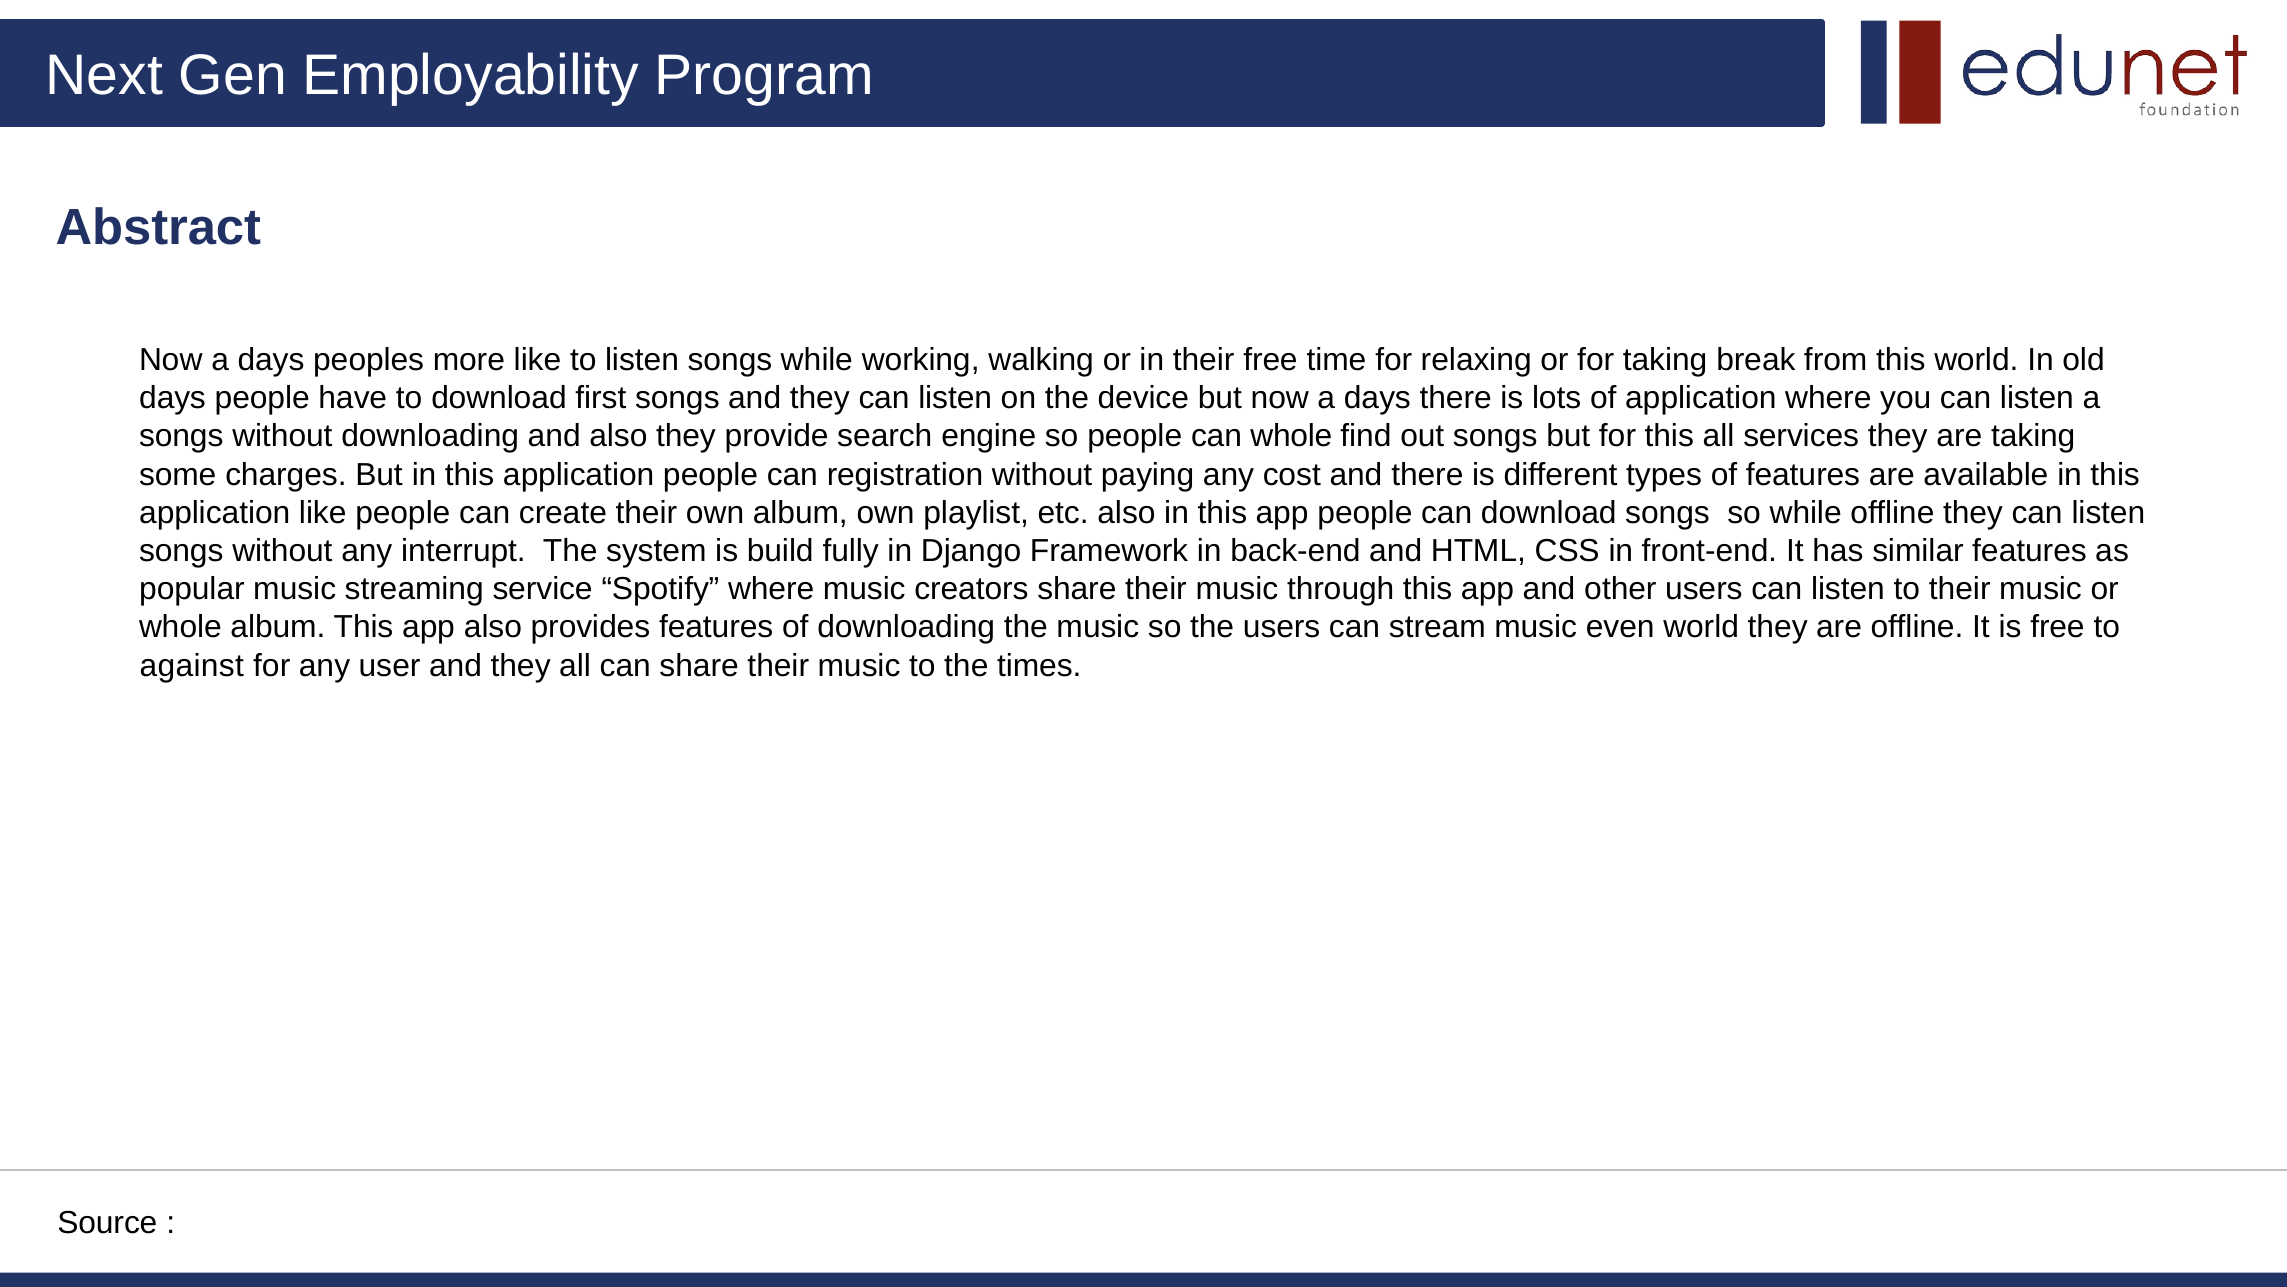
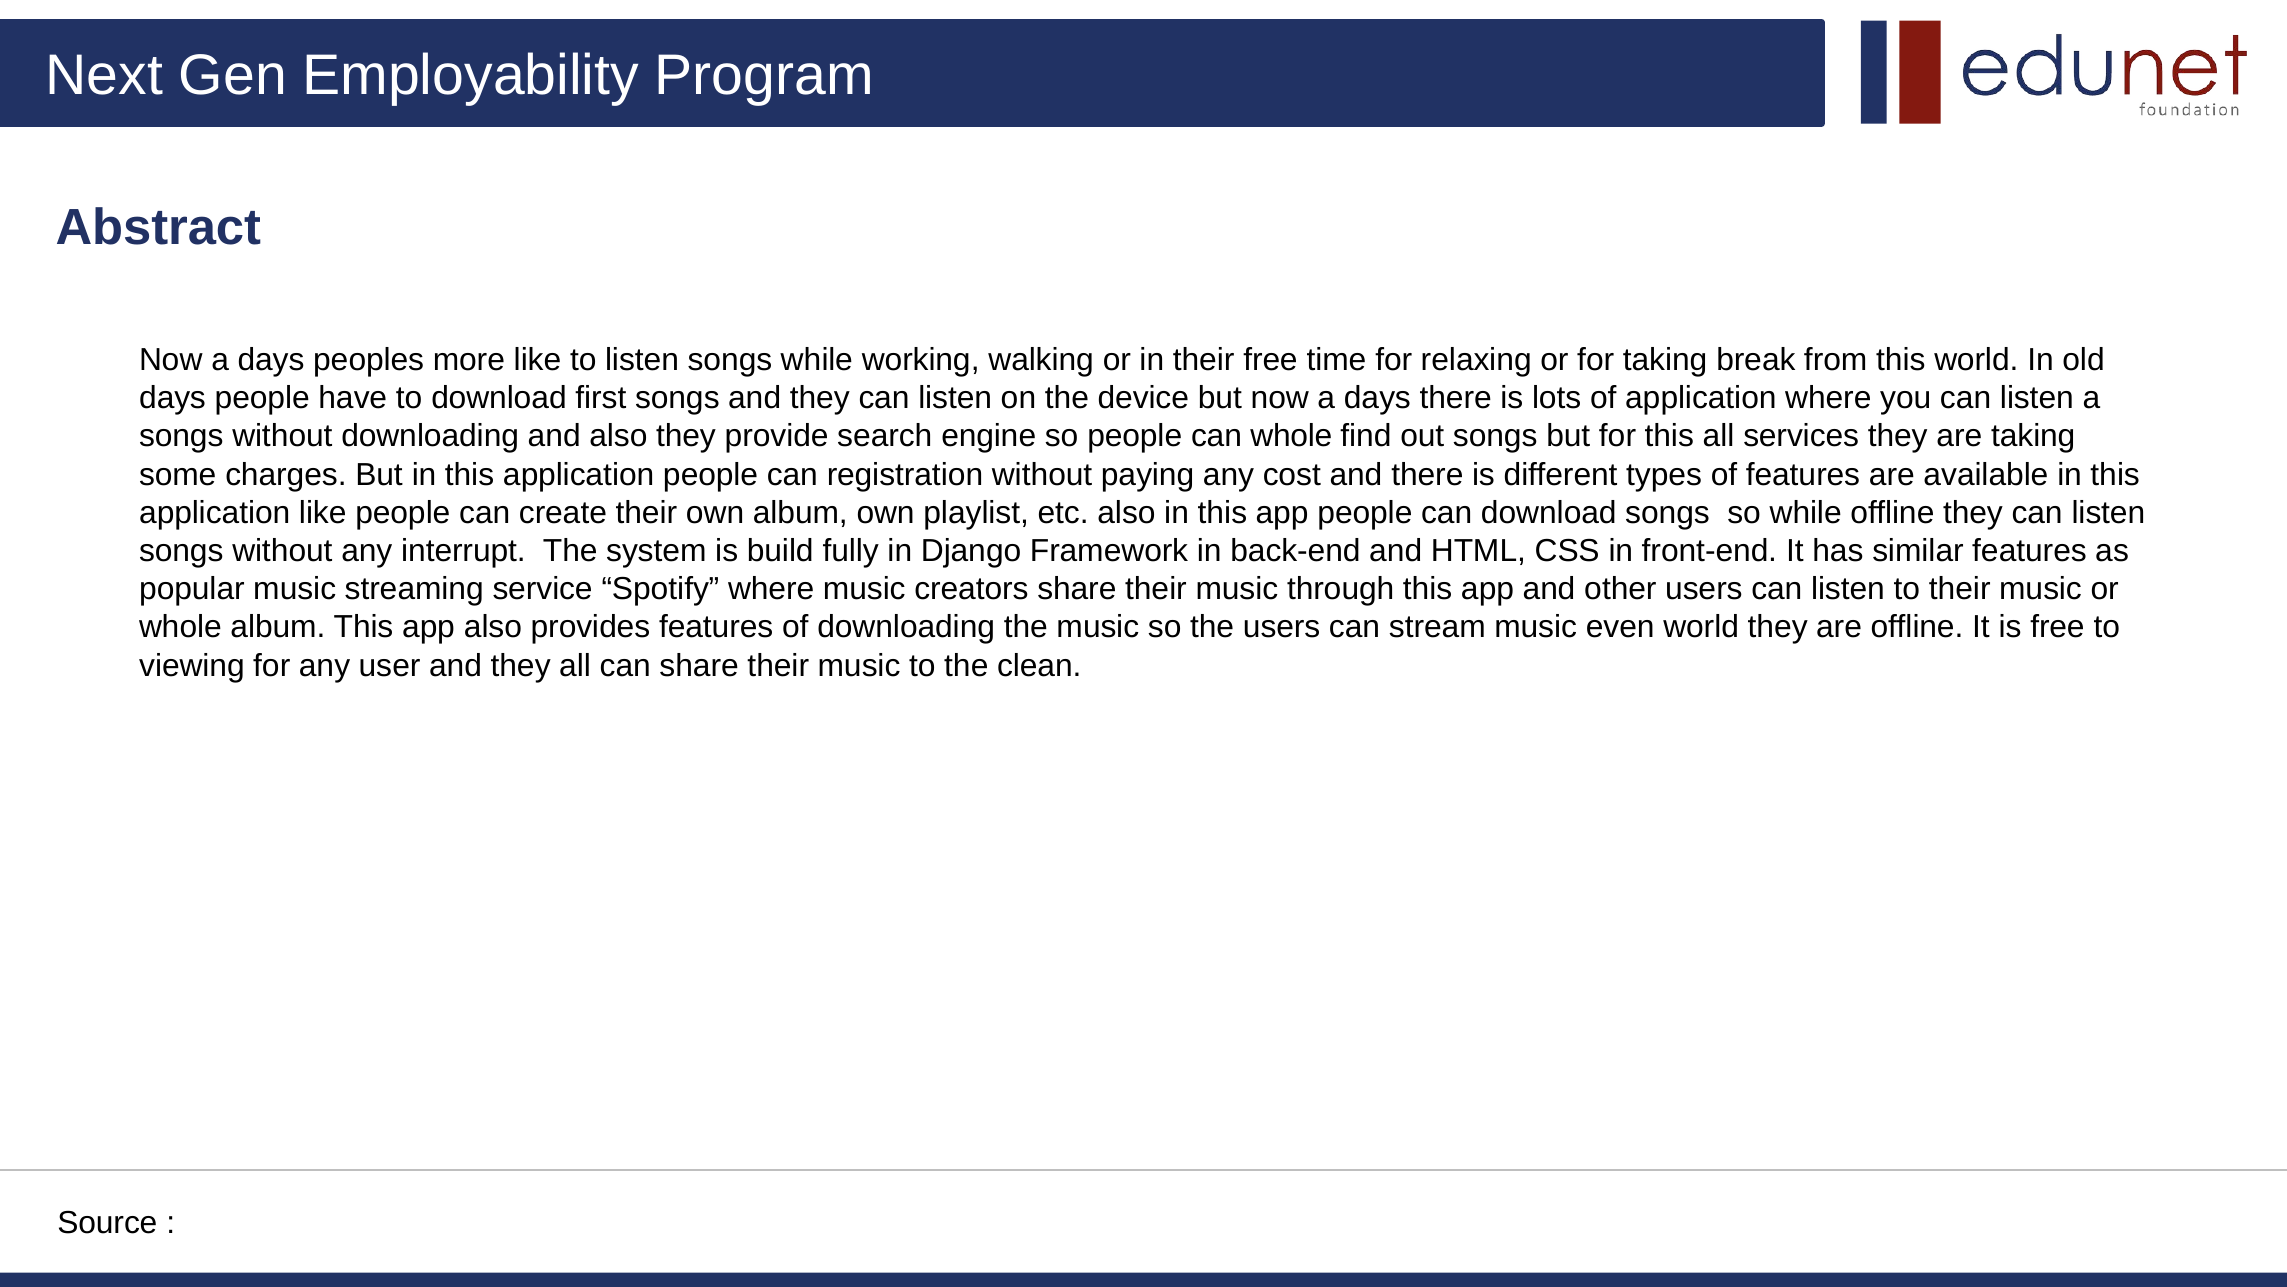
against: against -> viewing (192, 665)
times: times -> clean (1039, 665)
